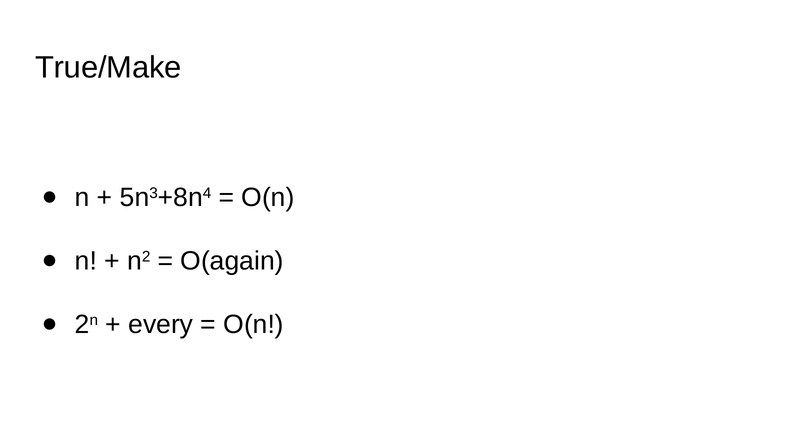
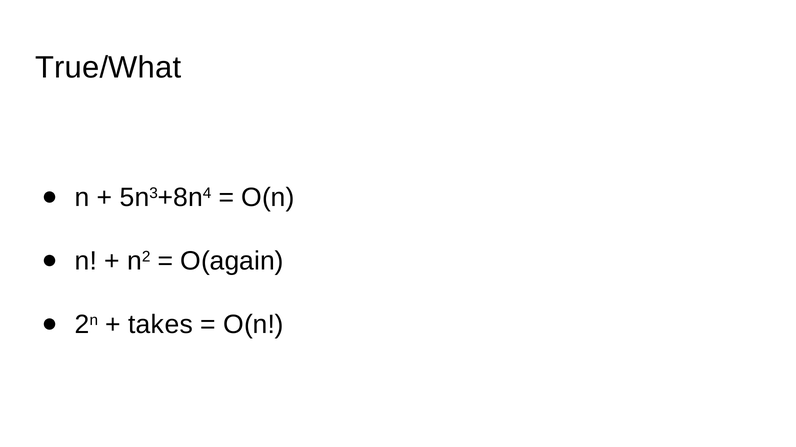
True/Make: True/Make -> True/What (108, 67)
every: every -> takes (161, 325)
